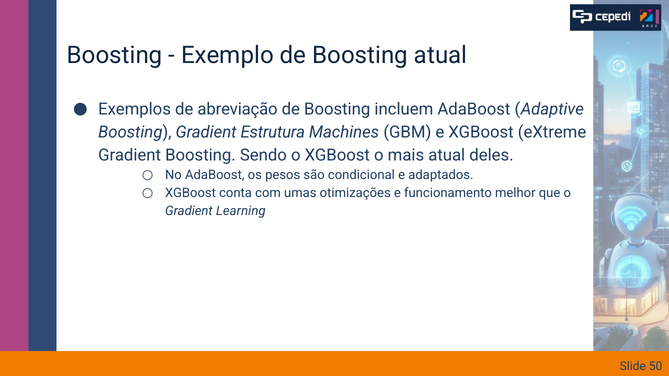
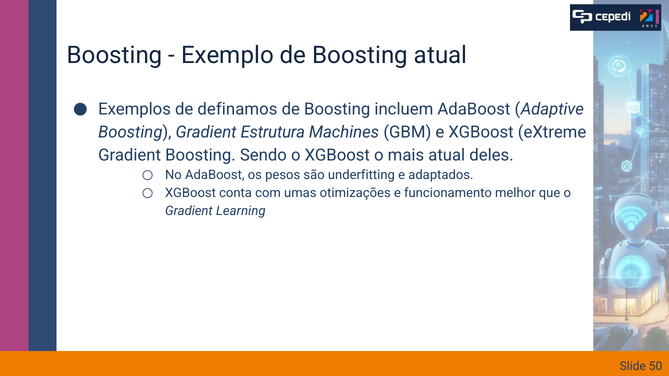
abreviação: abreviação -> definamos (237, 109)
condicional: condicional -> underfitting (361, 175)
